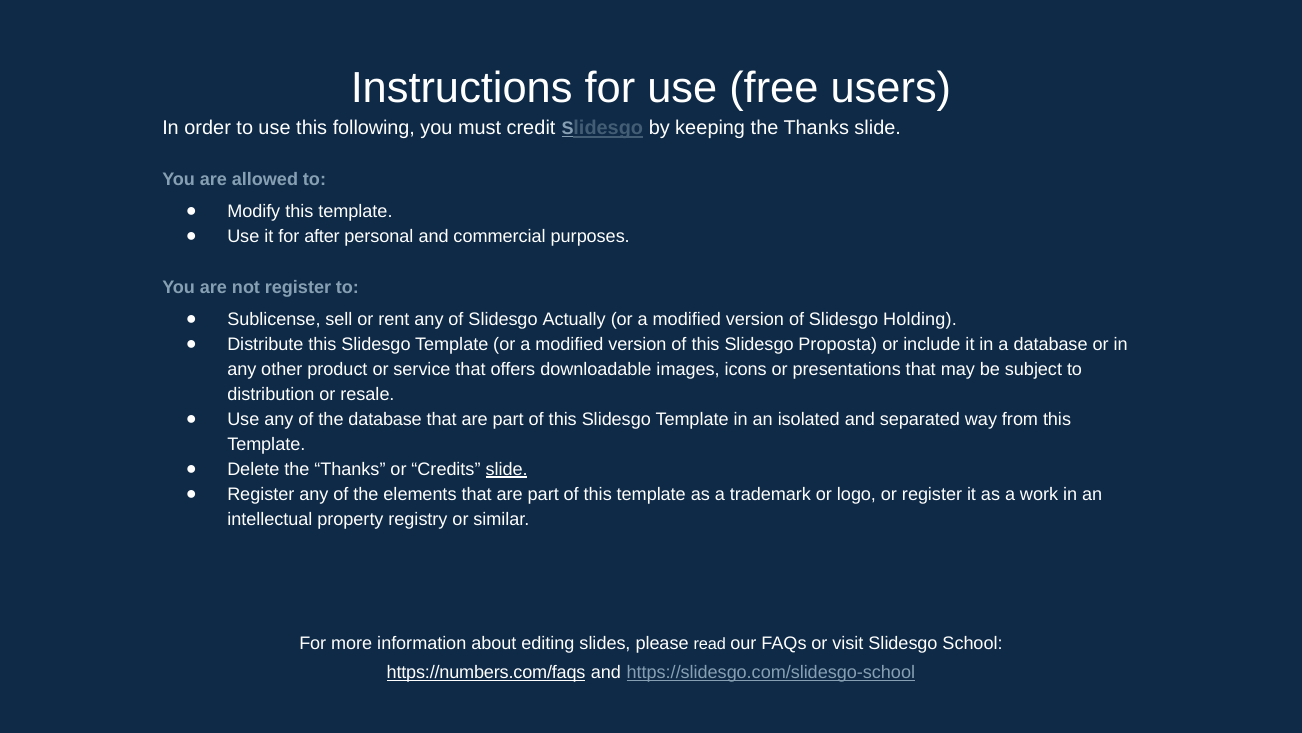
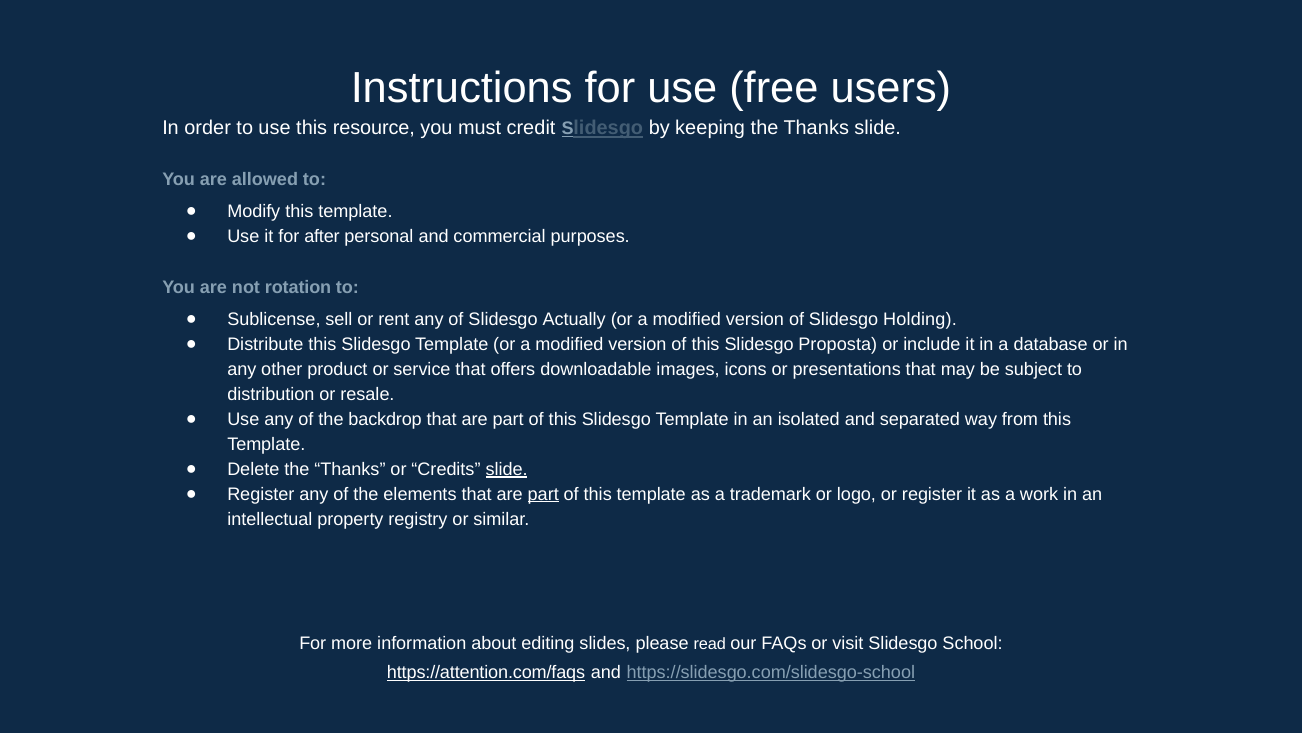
following: following -> resource (374, 128)
not register: register -> rotation (298, 287)
the database: database -> backdrop (385, 419)
part underline: none -> present (543, 494)
https://numbers.com/faqs: https://numbers.com/faqs -> https://attention.com/faqs (486, 672)
